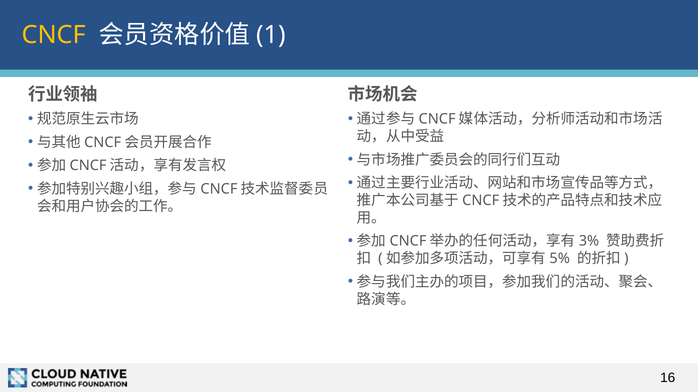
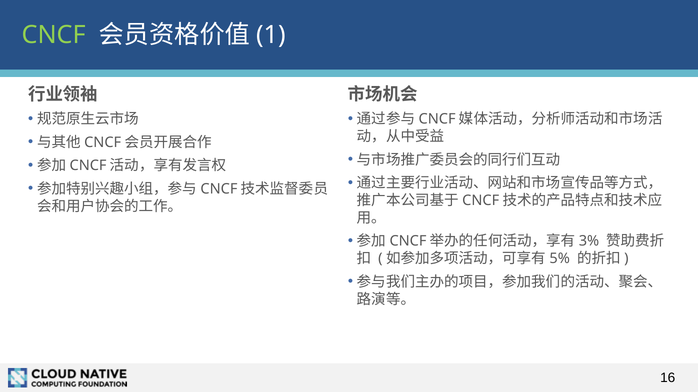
CNCF colour: yellow -> light green (54, 35)
